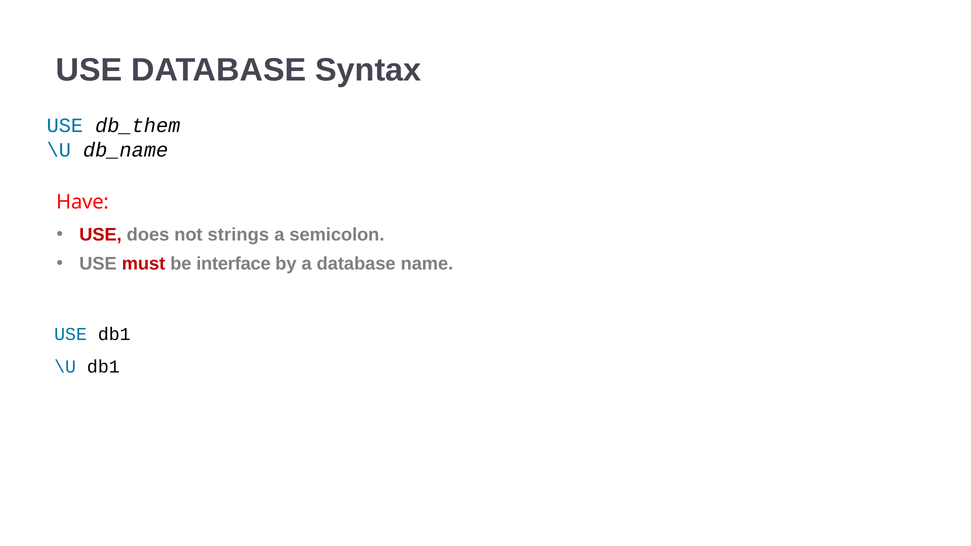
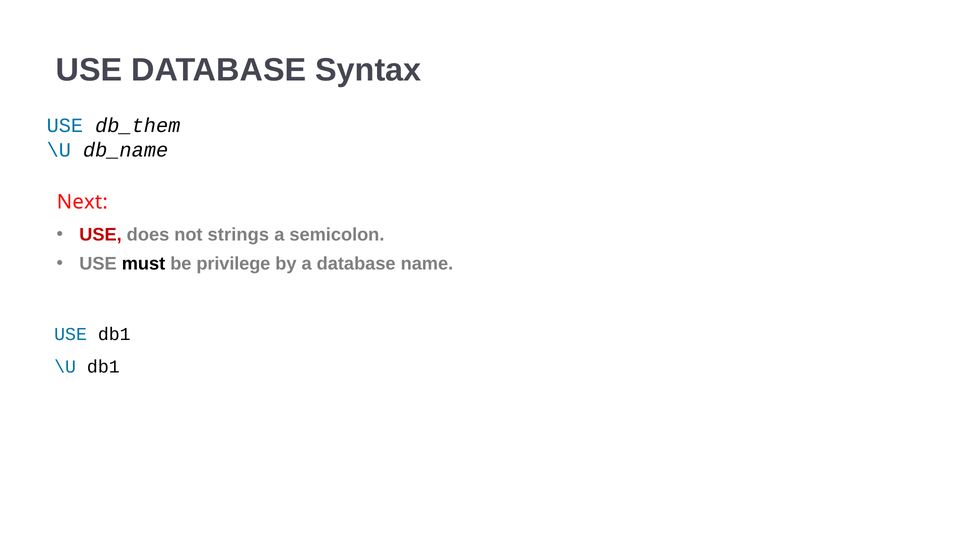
Have: Have -> Next (82, 202)
must colour: red -> black (144, 264)
interface: interface -> privilege (233, 264)
